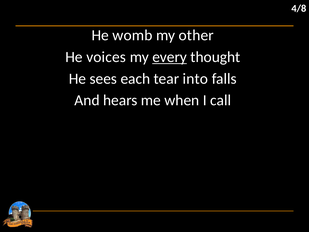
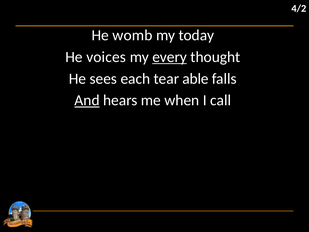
4/8: 4/8 -> 4/2 (299, 8)
other: other -> today (196, 35)
into: into -> able (196, 79)
And underline: none -> present (87, 100)
